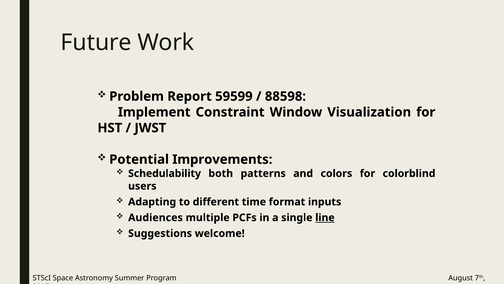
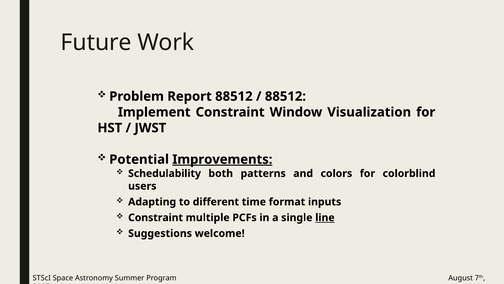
Report 59599: 59599 -> 88512 (234, 96)
88598: 88598 -> 88512 (285, 96)
Improvements underline: none -> present (222, 159)
Audiences: Audiences -> Constraint (156, 217)
